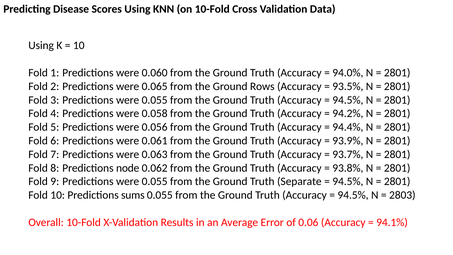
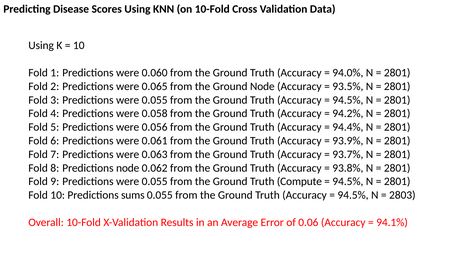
Ground Rows: Rows -> Node (262, 86)
Separate: Separate -> Compute (299, 181)
